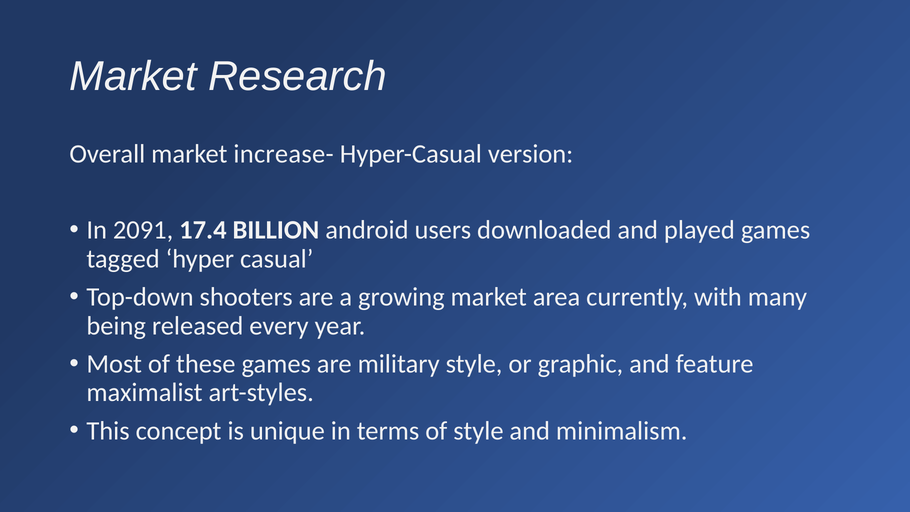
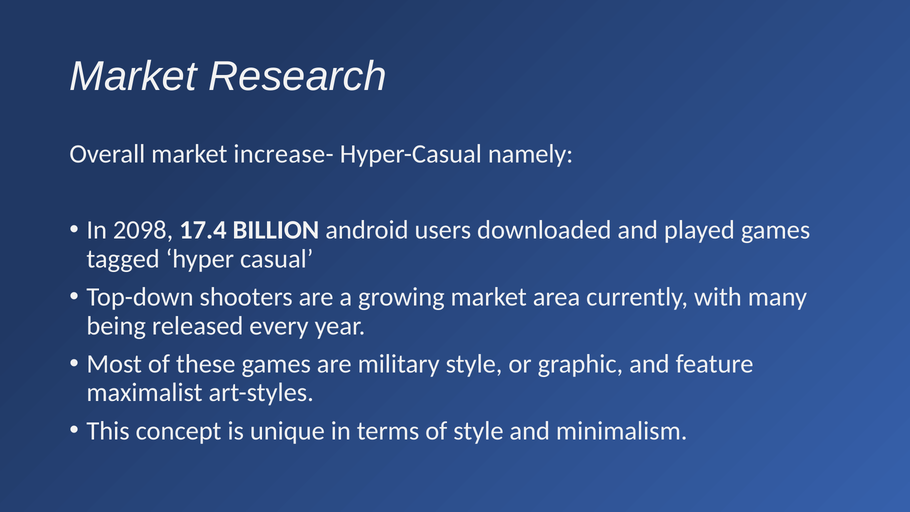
version: version -> namely (531, 154)
2091: 2091 -> 2098 (143, 230)
